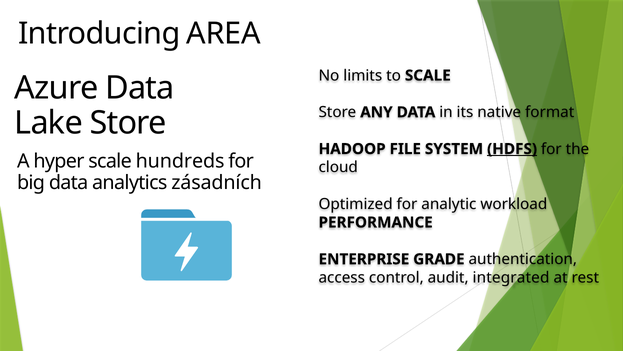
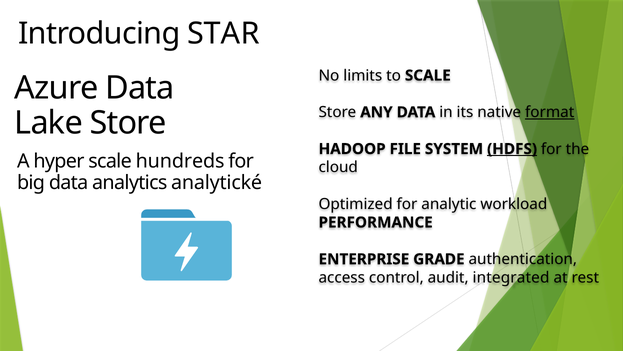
AREA: AREA -> STAR (223, 33)
format underline: none -> present (550, 112)
zásadních: zásadních -> analytické (217, 182)
